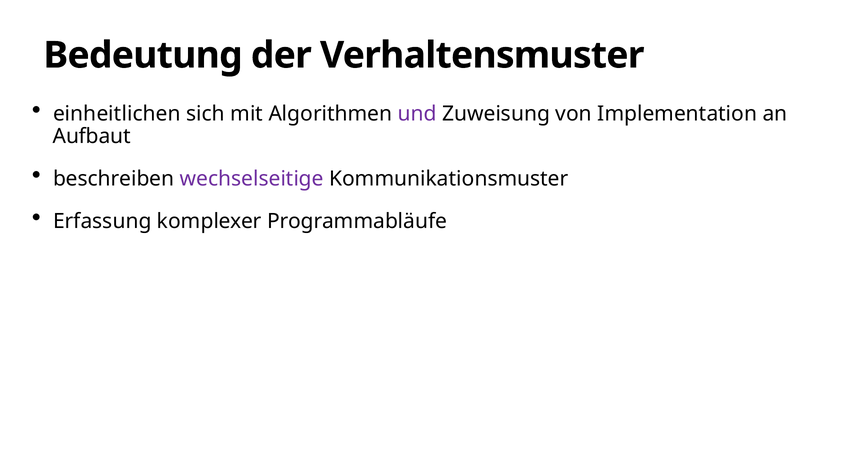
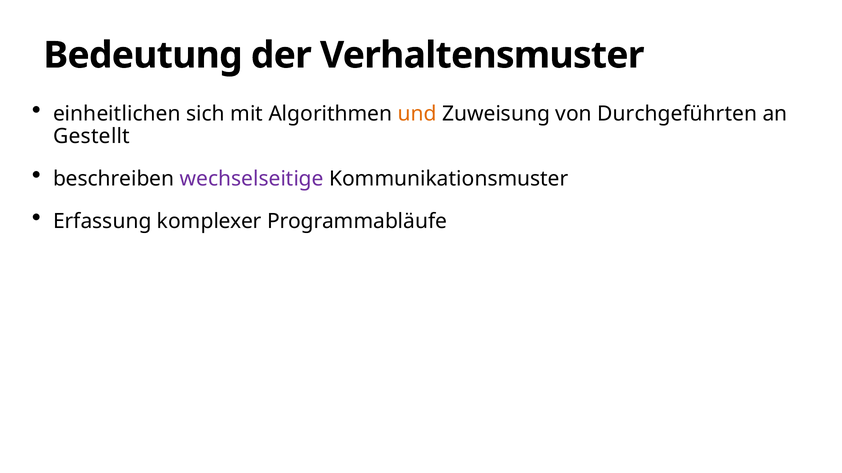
und colour: purple -> orange (417, 114)
Implementation: Implementation -> Durchgeführten (677, 114)
Aufbaut: Aufbaut -> Gestellt (92, 137)
